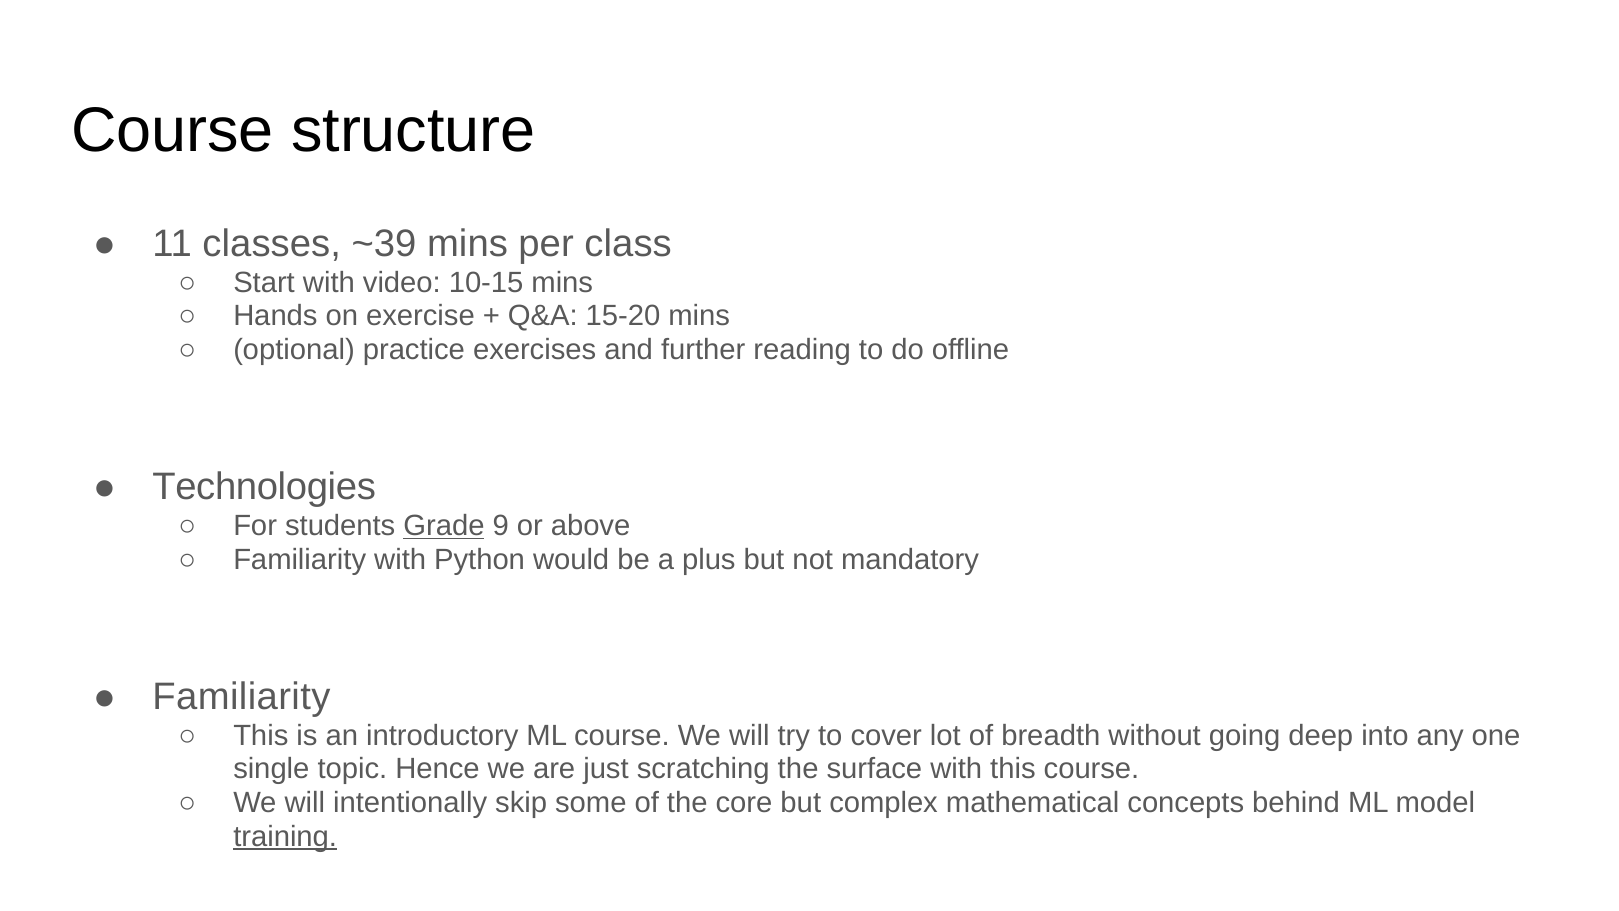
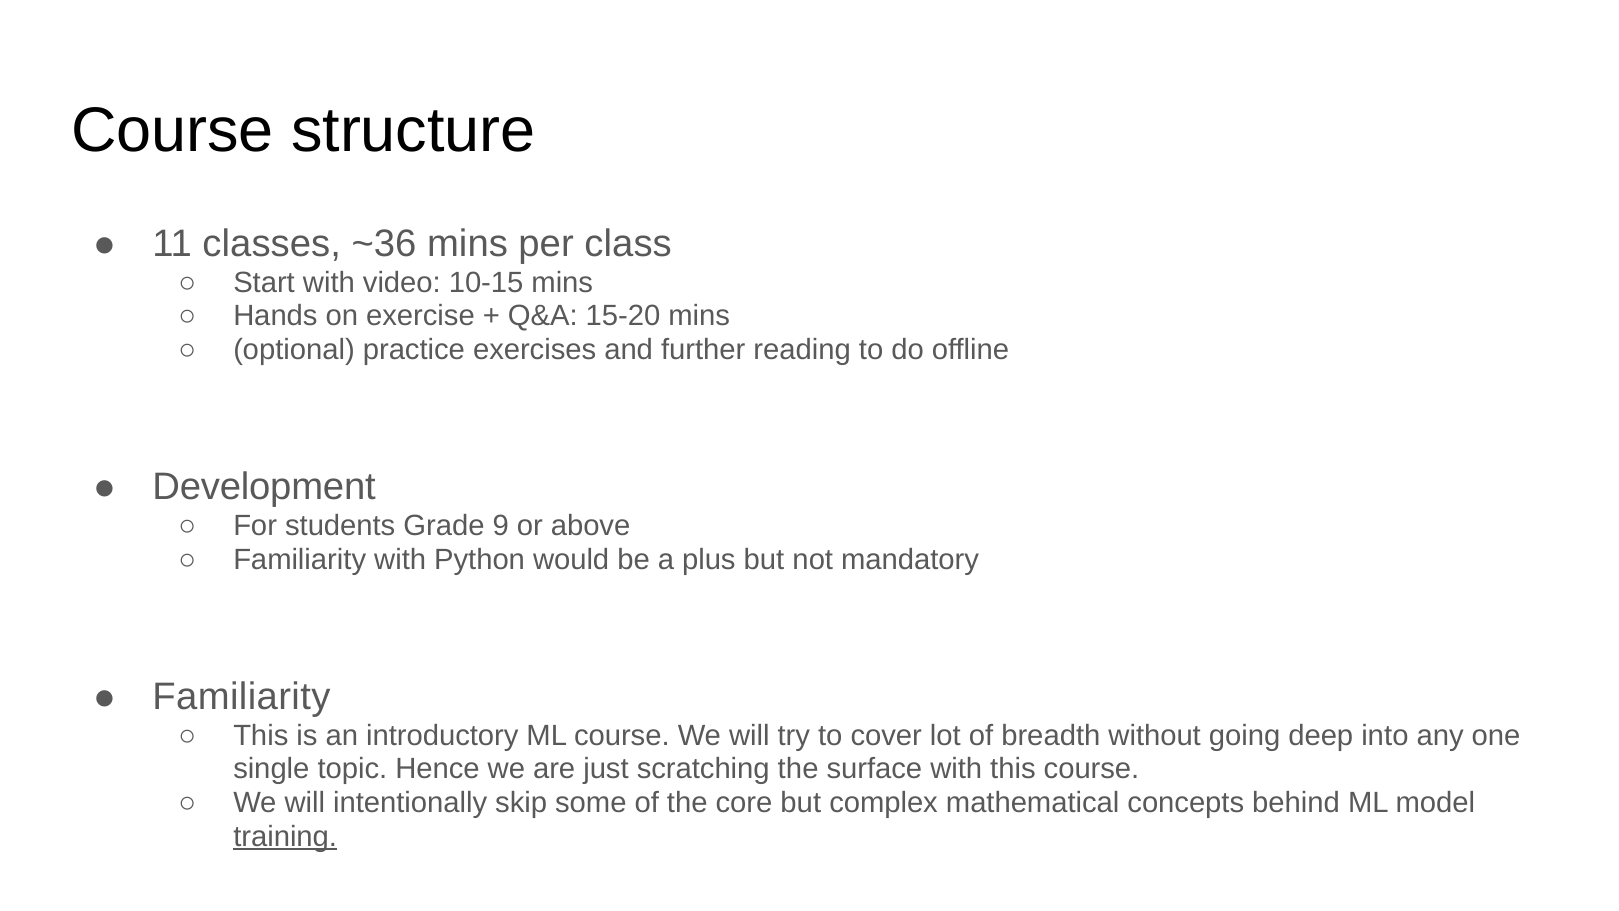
~39: ~39 -> ~36 (384, 244)
Technologies: Technologies -> Development (264, 487)
Grade underline: present -> none (444, 526)
